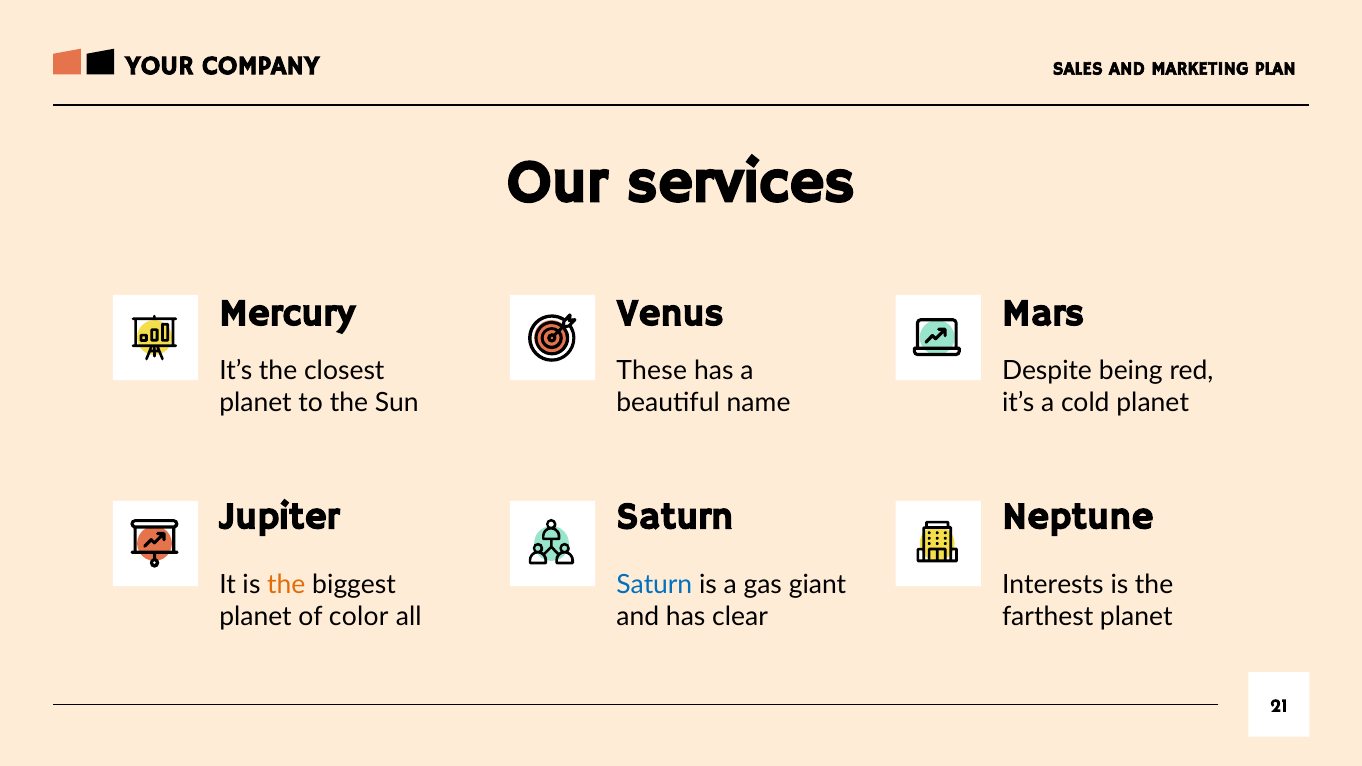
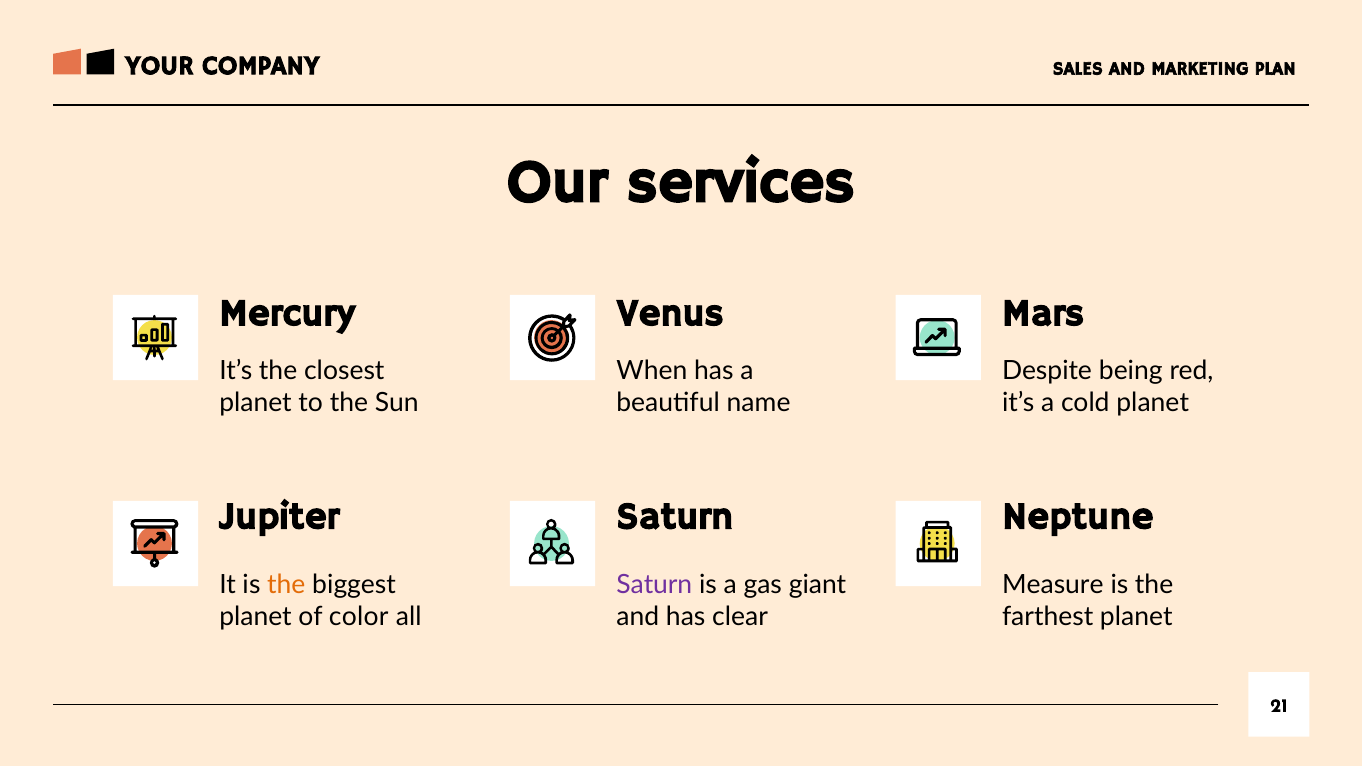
These: These -> When (652, 371)
Saturn colour: blue -> purple (654, 585)
Interests: Interests -> Measure (1053, 585)
